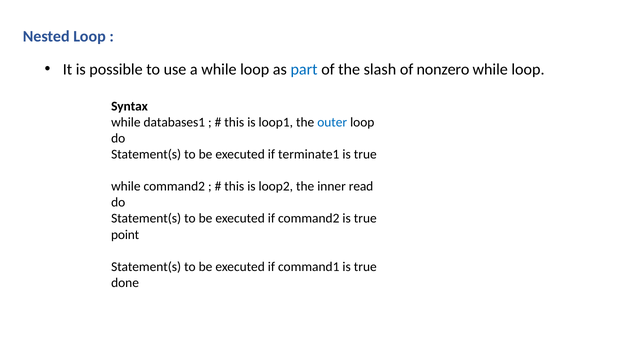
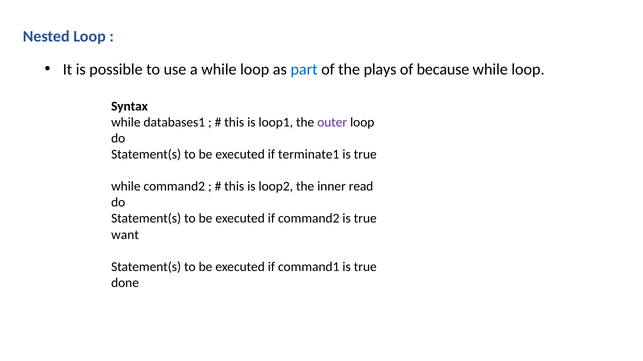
slash: slash -> plays (380, 69)
nonzero: nonzero -> because (443, 69)
outer colour: blue -> purple (332, 122)
point: point -> want (125, 235)
